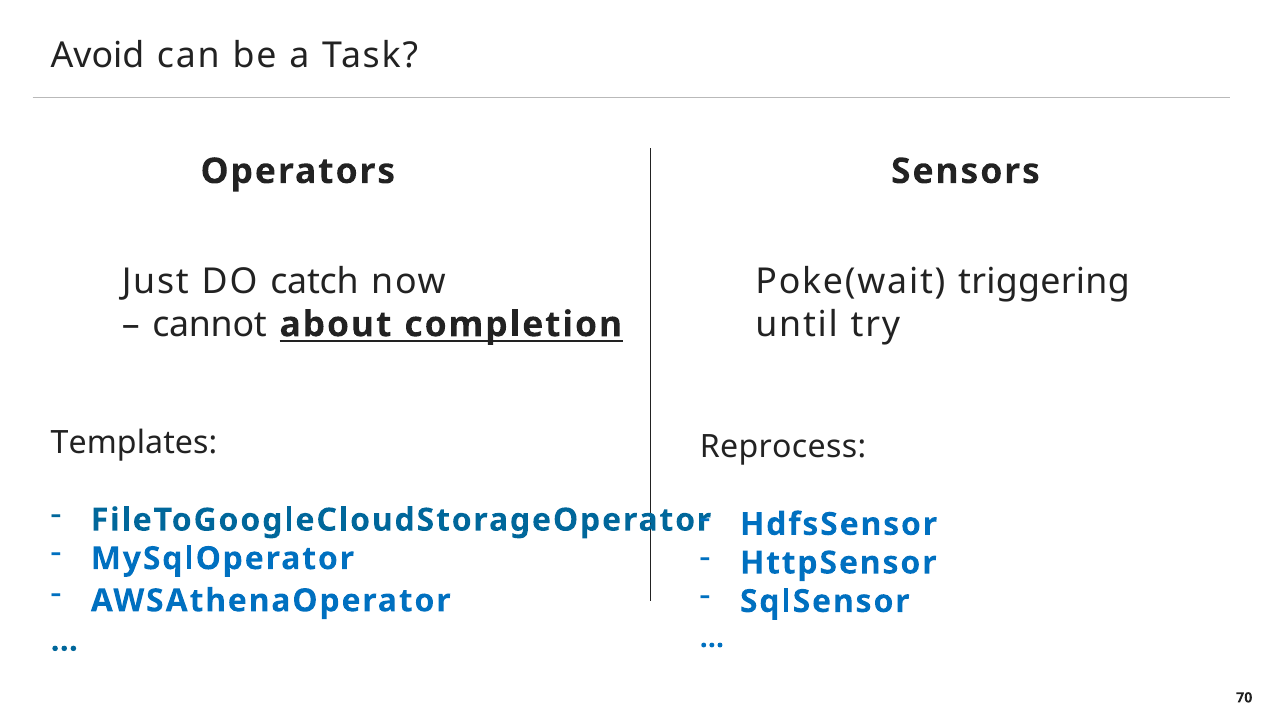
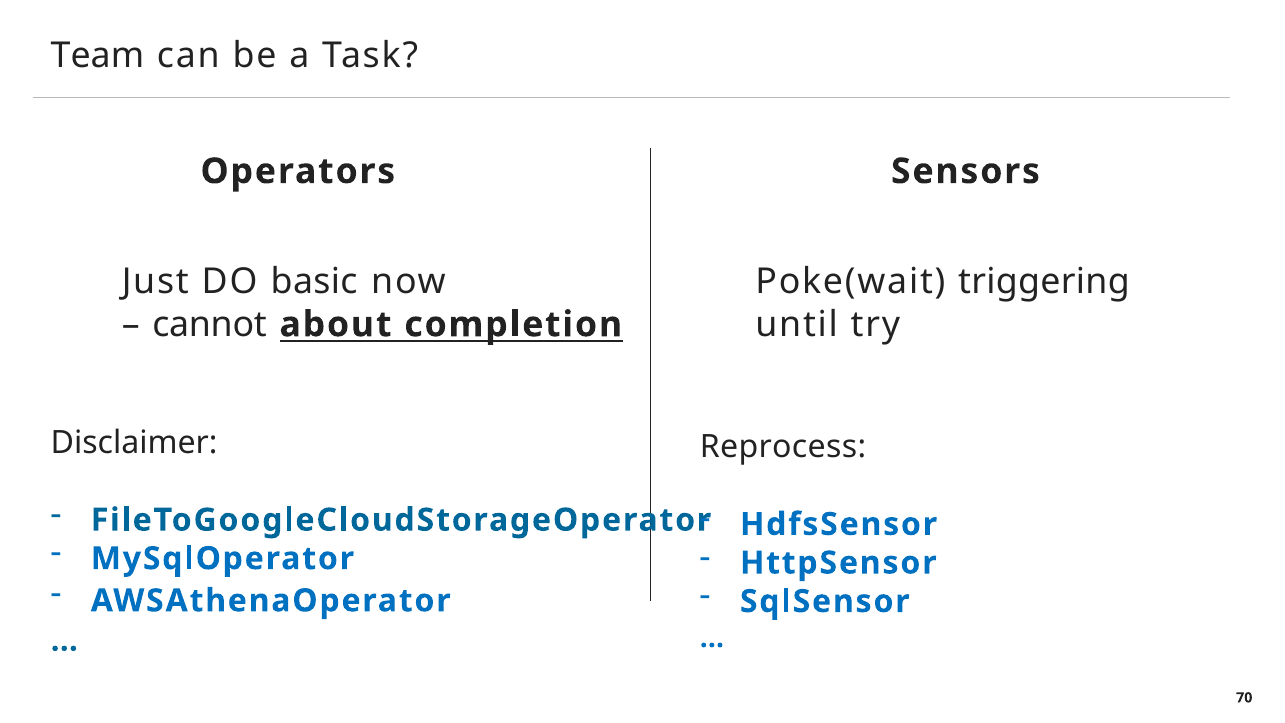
Avoid: Avoid -> Team (97, 56)
catch: catch -> basic (314, 282)
Templates: Templates -> Disclaimer (134, 443)
